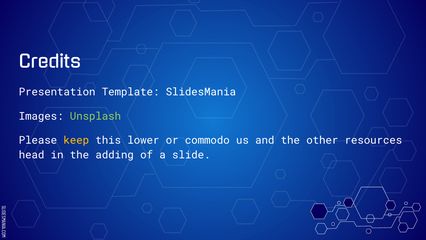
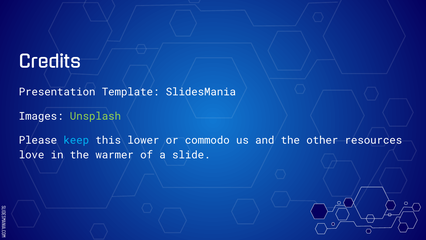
keep colour: yellow -> light blue (76, 140)
head: head -> love (32, 155)
adding: adding -> warmer (115, 155)
